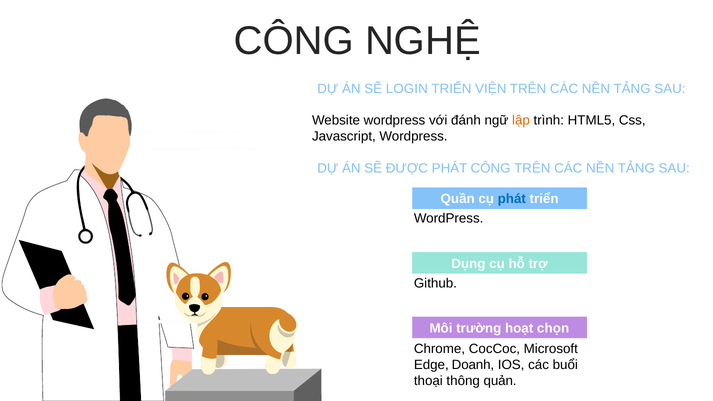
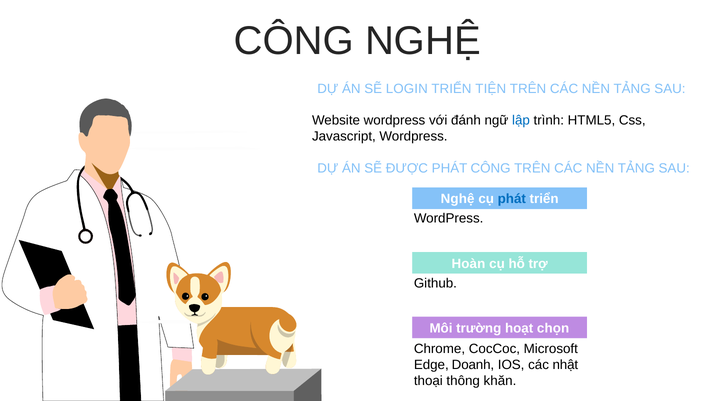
VIỆN: VIỆN -> TIỆN (491, 89)
lập colour: orange -> blue (521, 120)
Quần: Quần -> Nghệ (458, 199)
Dụng: Dụng -> Hoàn (468, 264)
buổi: buổi -> nhật (565, 365)
quản: quản -> khăn (500, 381)
